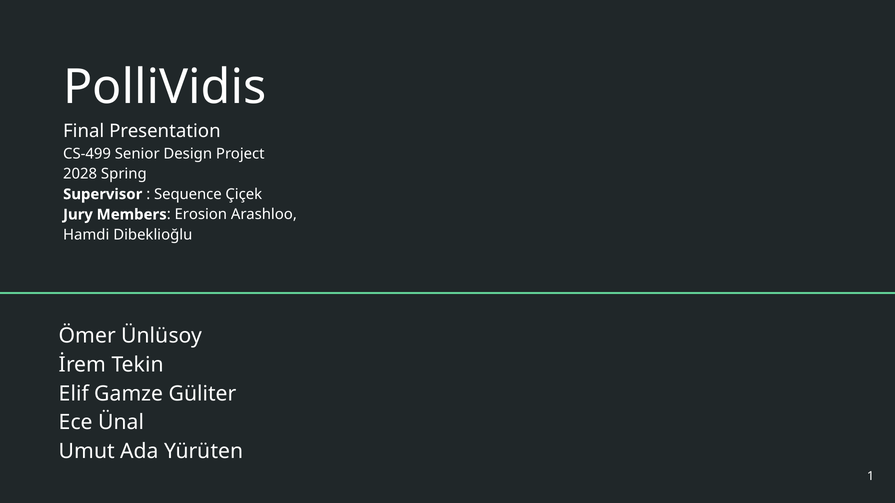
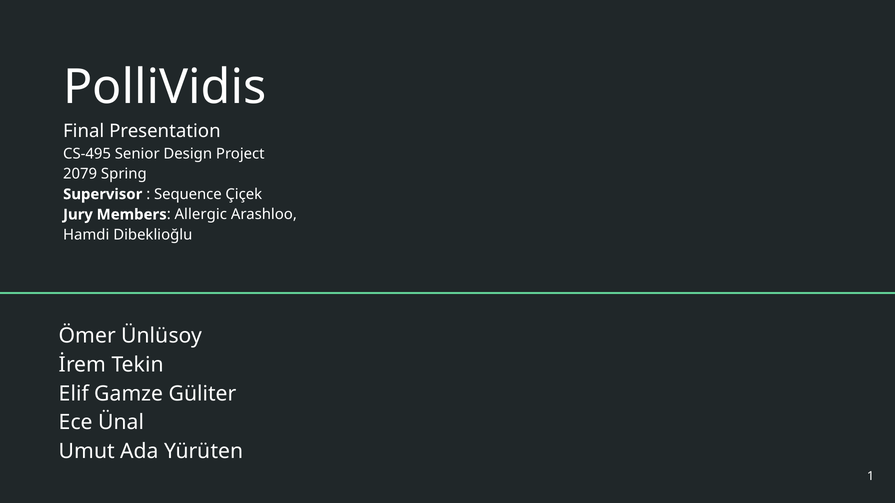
CS-499: CS-499 -> CS-495 (87, 154)
2028: 2028 -> 2079 (80, 174)
Erosion: Erosion -> Allergic (201, 215)
